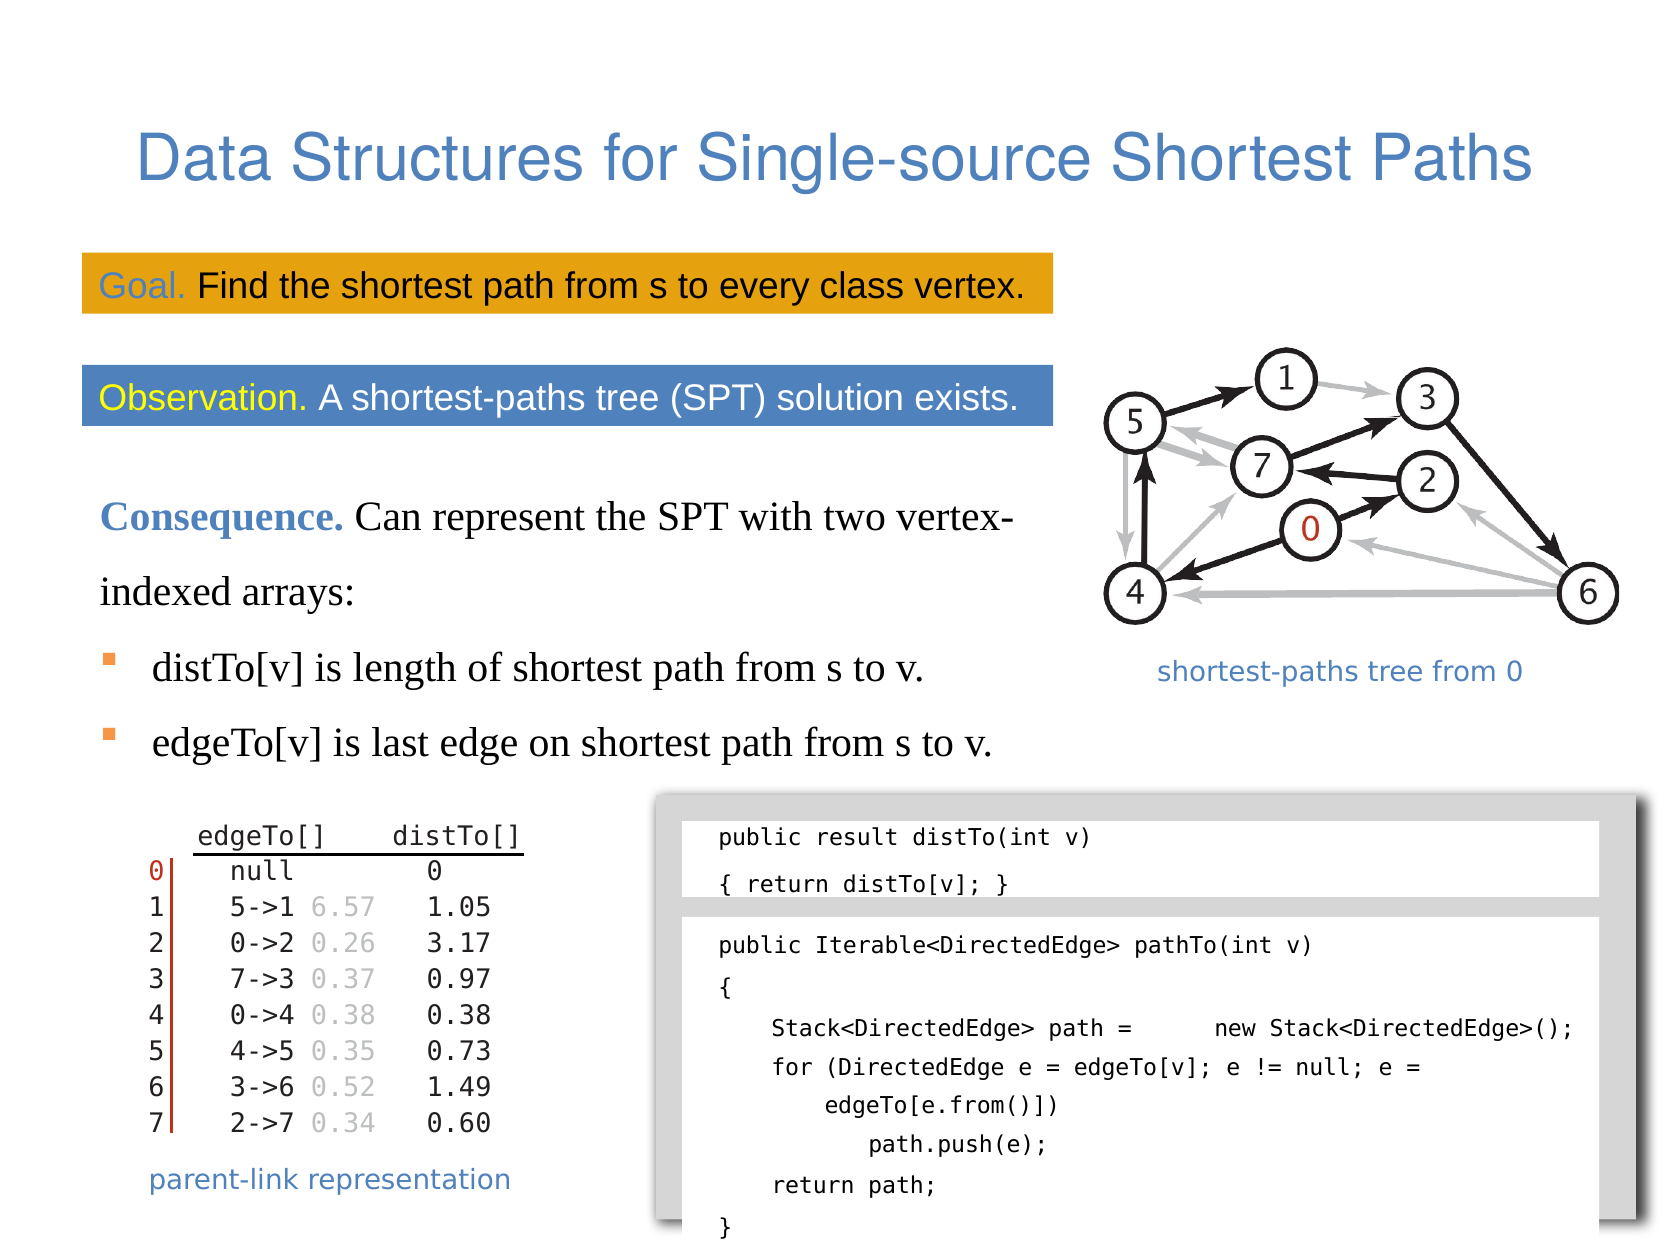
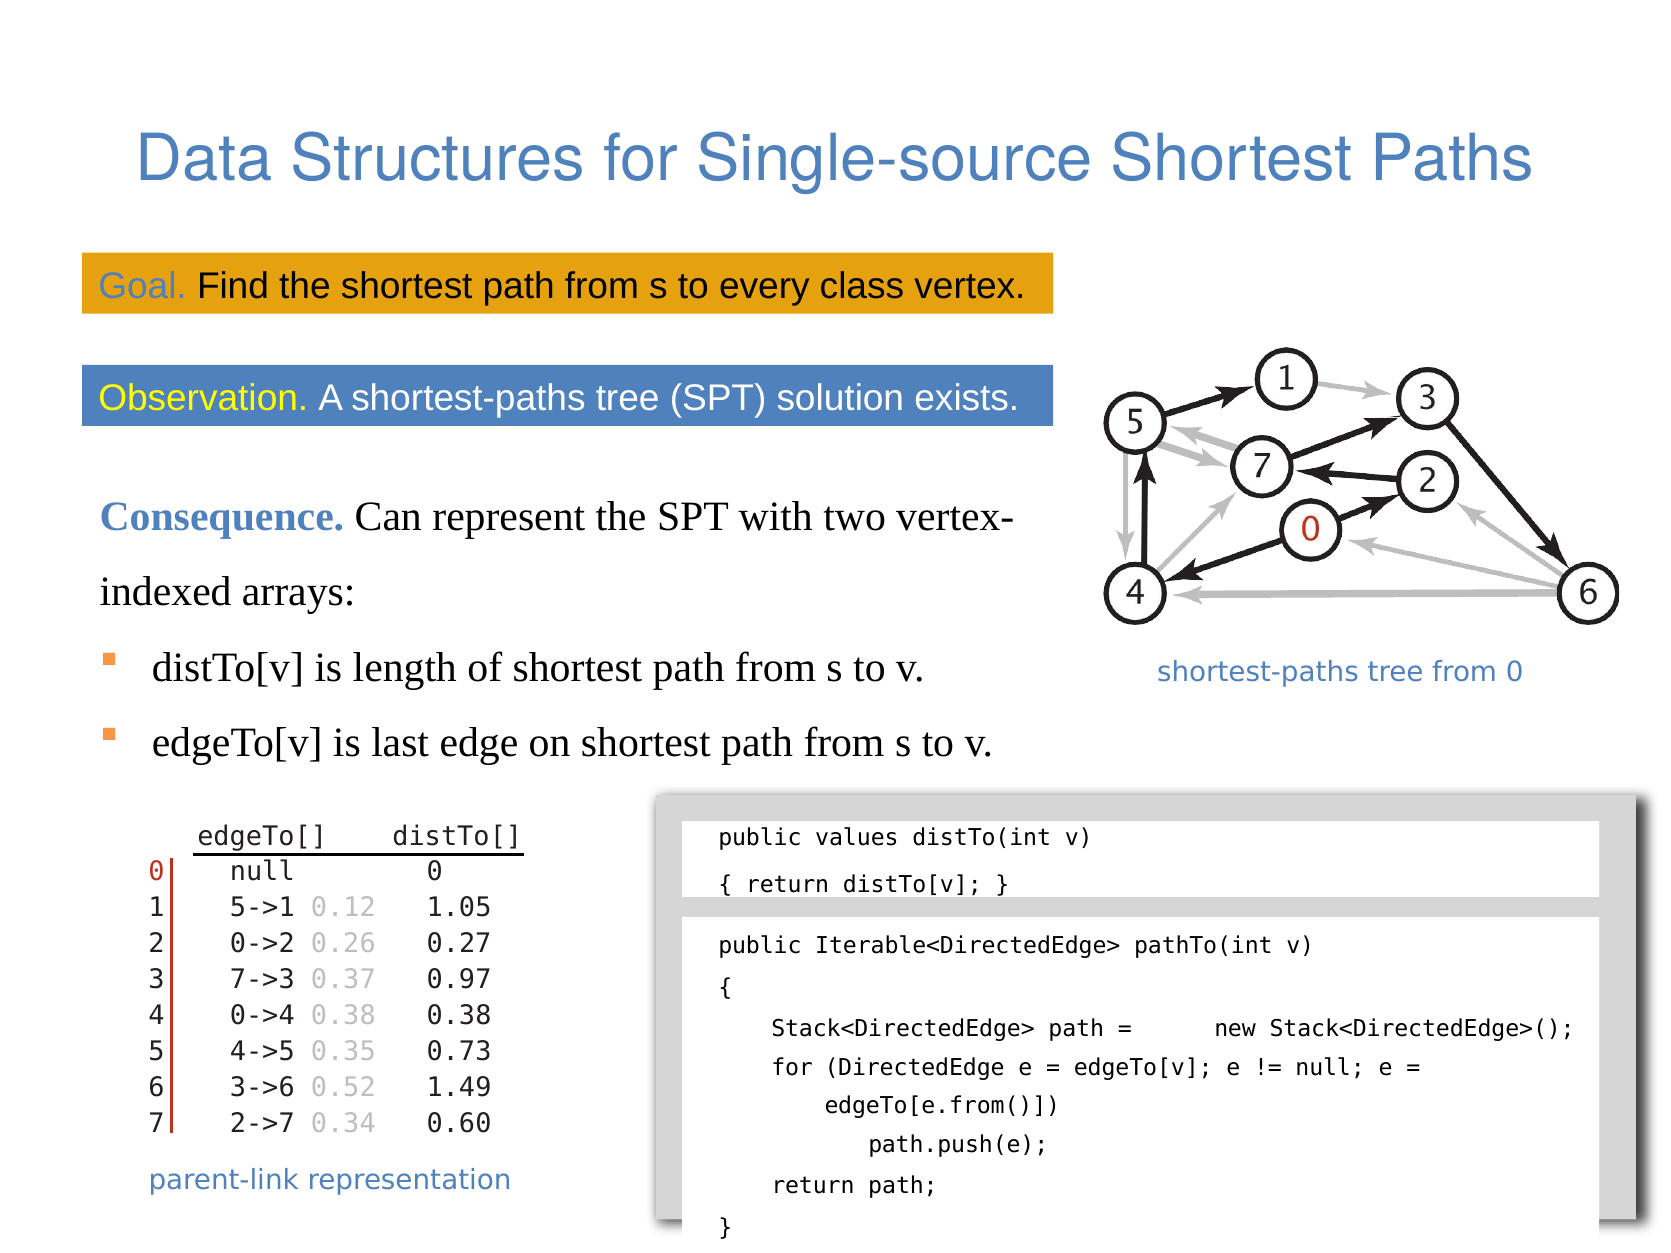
result: result -> values (857, 838)
6.57: 6.57 -> 0.12 (343, 908)
3.17: 3.17 -> 0.27 (459, 944)
